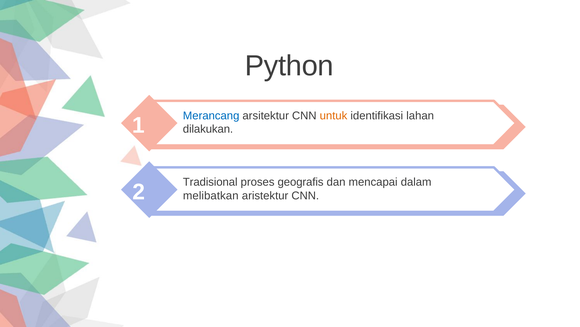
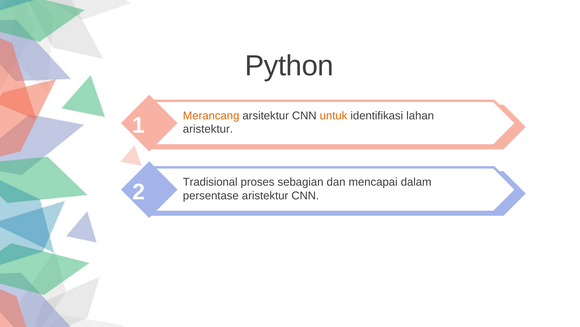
Merancang colour: blue -> orange (211, 115)
dilakukan: dilakukan -> aristektur (208, 129)
geografis: geografis -> sebagian (301, 182)
melibatkan: melibatkan -> persentase (211, 195)
